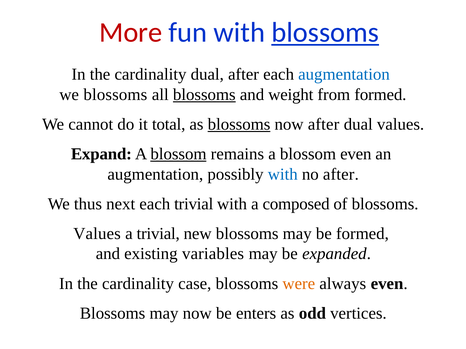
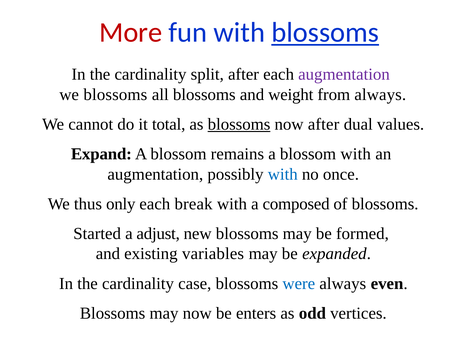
cardinality dual: dual -> split (207, 75)
augmentation colour: blue -> purple (344, 75)
blossoms underline: present -> none (204, 95)
from formed: formed -> always (380, 95)
blossom underline: present -> none (178, 154)
blossom even: even -> with (356, 154)
no after: after -> once (341, 174)
next: next -> only (121, 204)
each trivial: trivial -> break (194, 204)
Values: Values -> Started (97, 234)
a trivial: trivial -> adjust (158, 234)
were colour: orange -> blue (299, 284)
